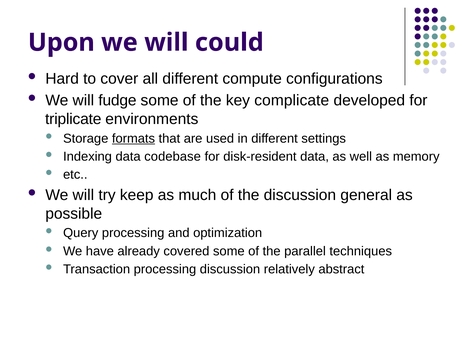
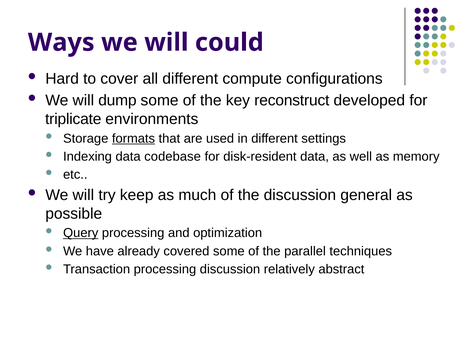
Upon: Upon -> Ways (61, 42)
fudge: fudge -> dump (117, 100)
complicate: complicate -> reconstruct (292, 100)
Query underline: none -> present (81, 233)
